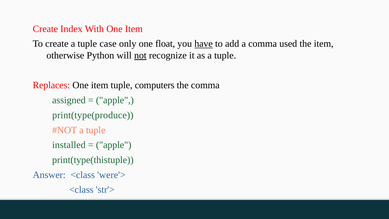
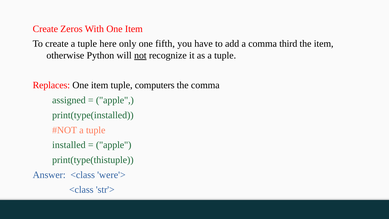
Index: Index -> Zeros (71, 29)
case: case -> here (108, 44)
float: float -> fifth (165, 44)
have underline: present -> none (204, 44)
used: used -> third (288, 44)
print(type(produce: print(type(produce -> print(type(installed (93, 115)
